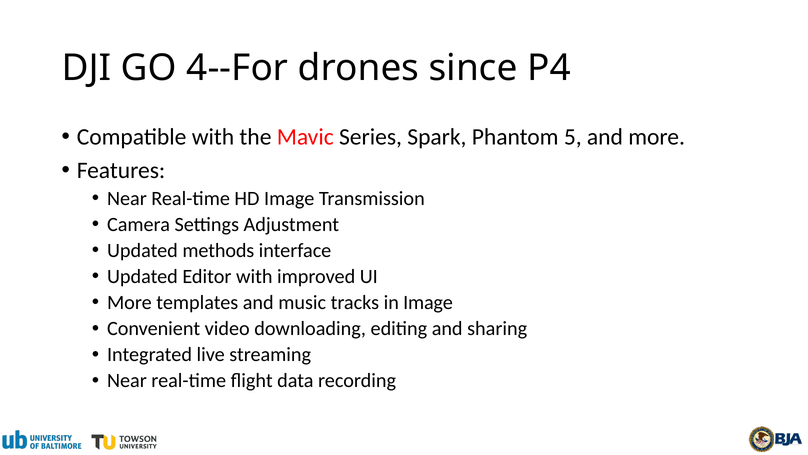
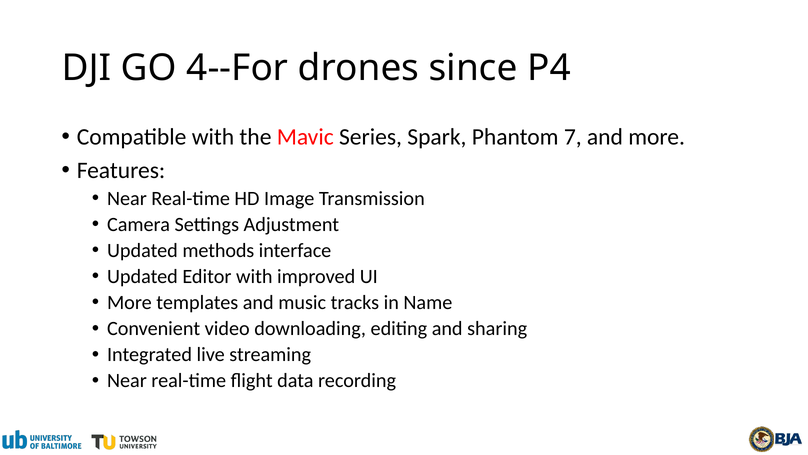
5: 5 -> 7 (573, 137)
in Image: Image -> Name (428, 302)
